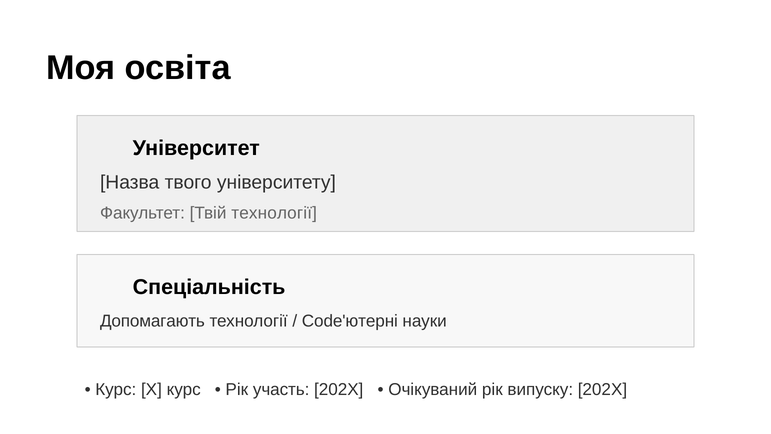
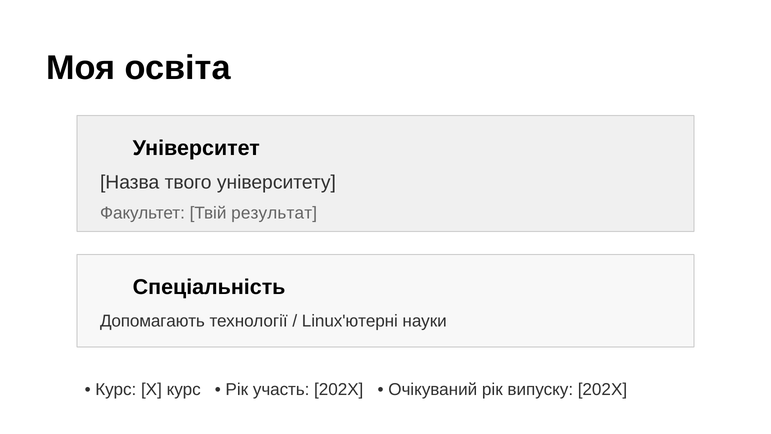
Твій технології: технології -> результат (274, 213)
Code'ютерні: Code'ютерні -> Linux'ютерні (350, 321)
